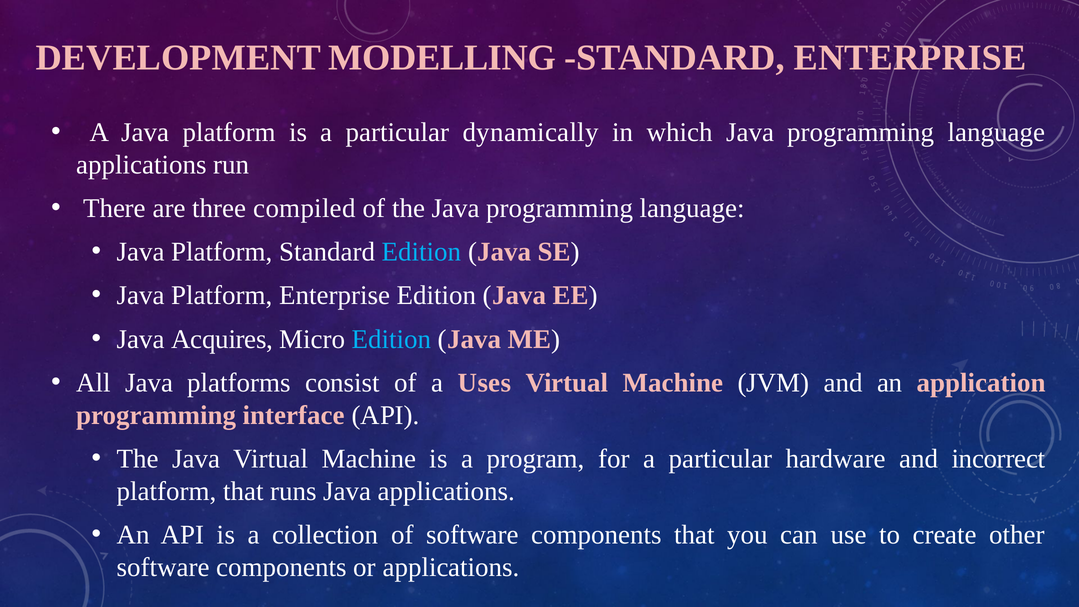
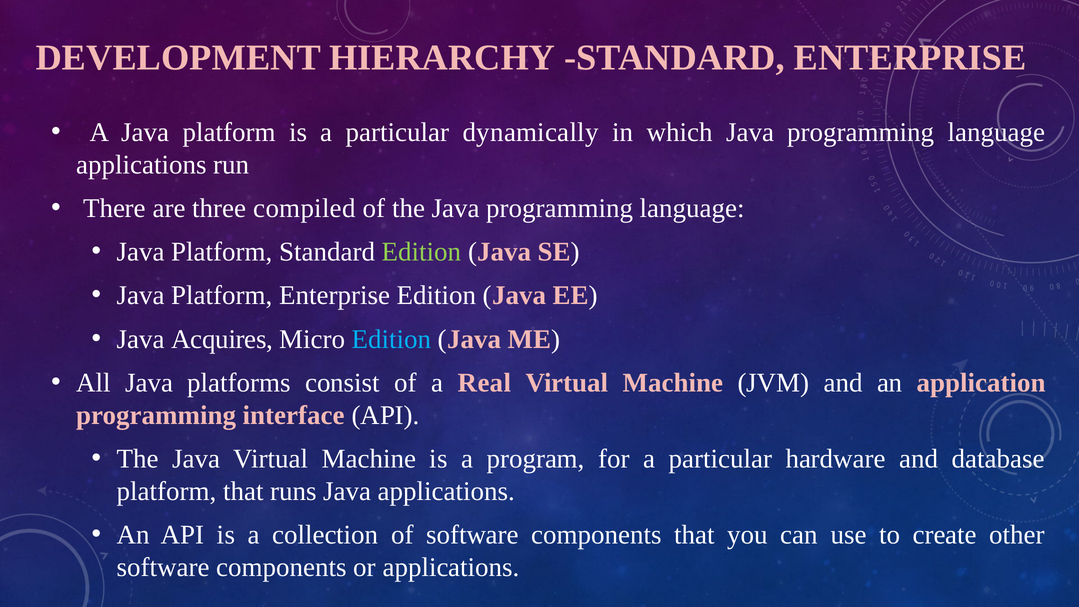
MODELLING: MODELLING -> HIERARCHY (442, 58)
Edition colour: light blue -> light green (422, 252)
Uses: Uses -> Real (485, 383)
incorrect: incorrect -> database (998, 459)
